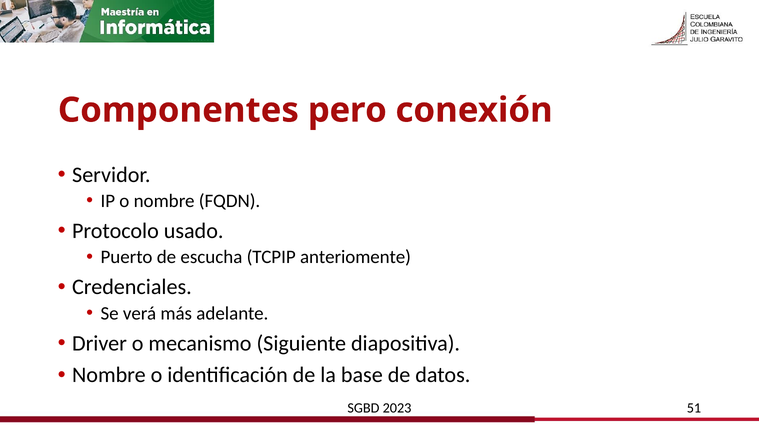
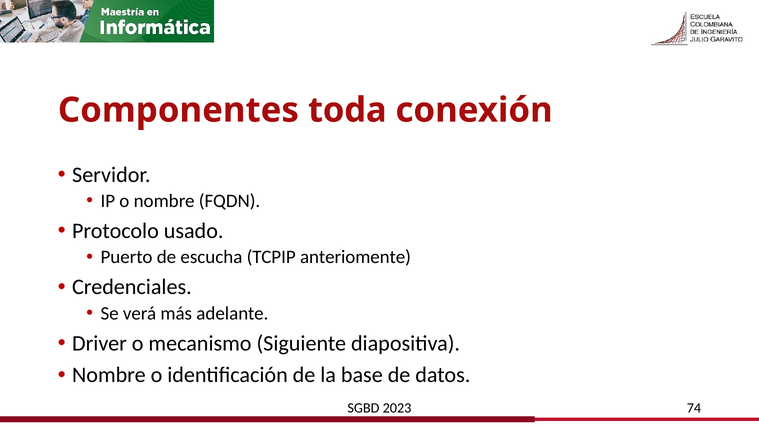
pero: pero -> toda (347, 110)
51: 51 -> 74 (694, 408)
